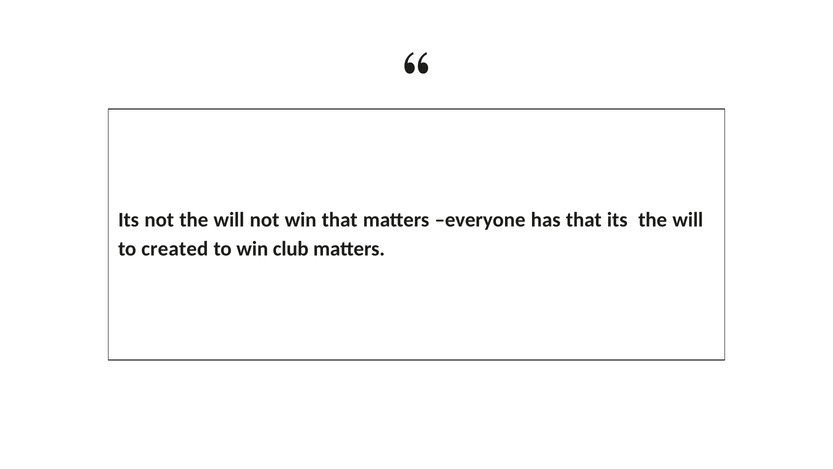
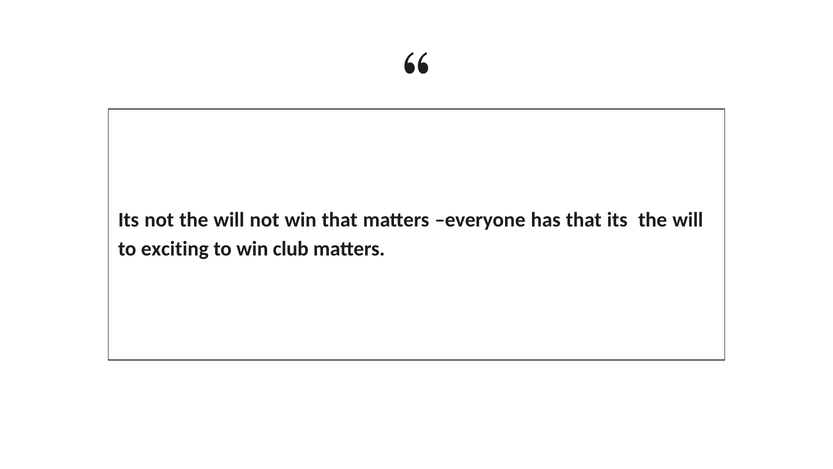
created: created -> exciting (175, 248)
